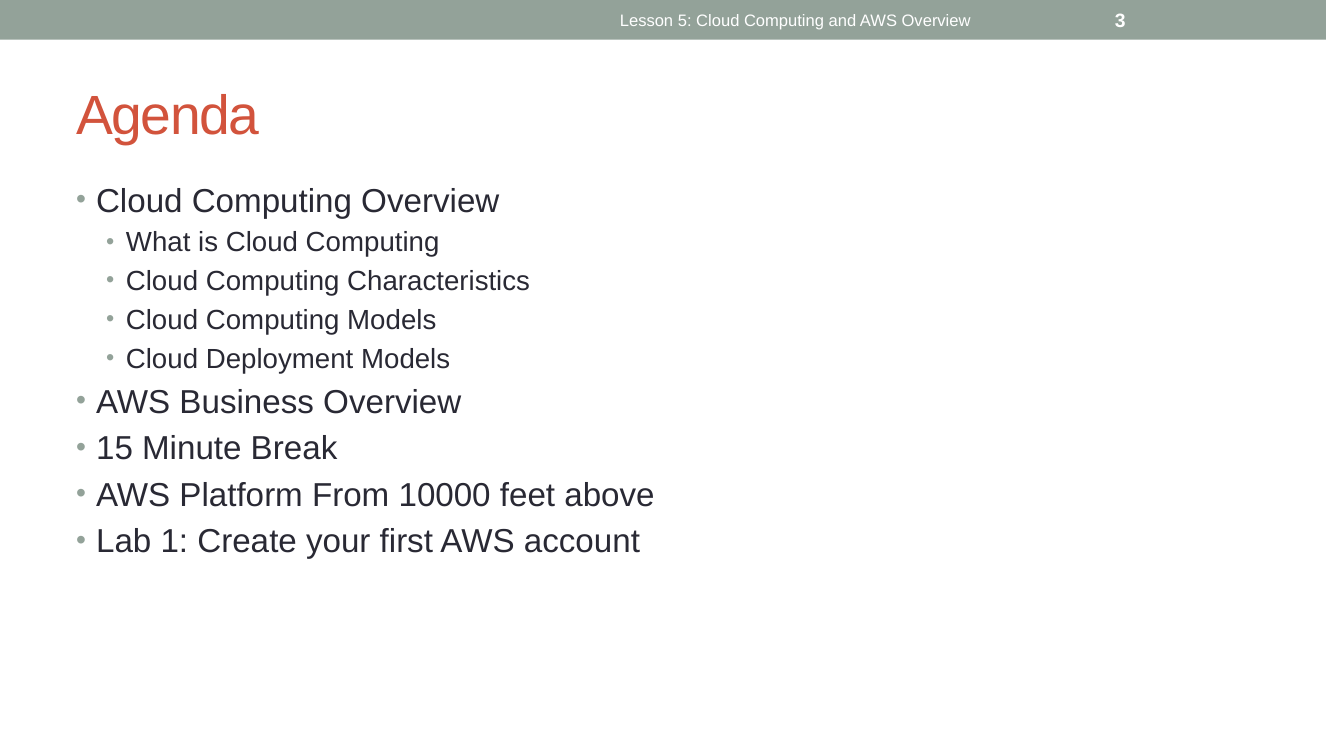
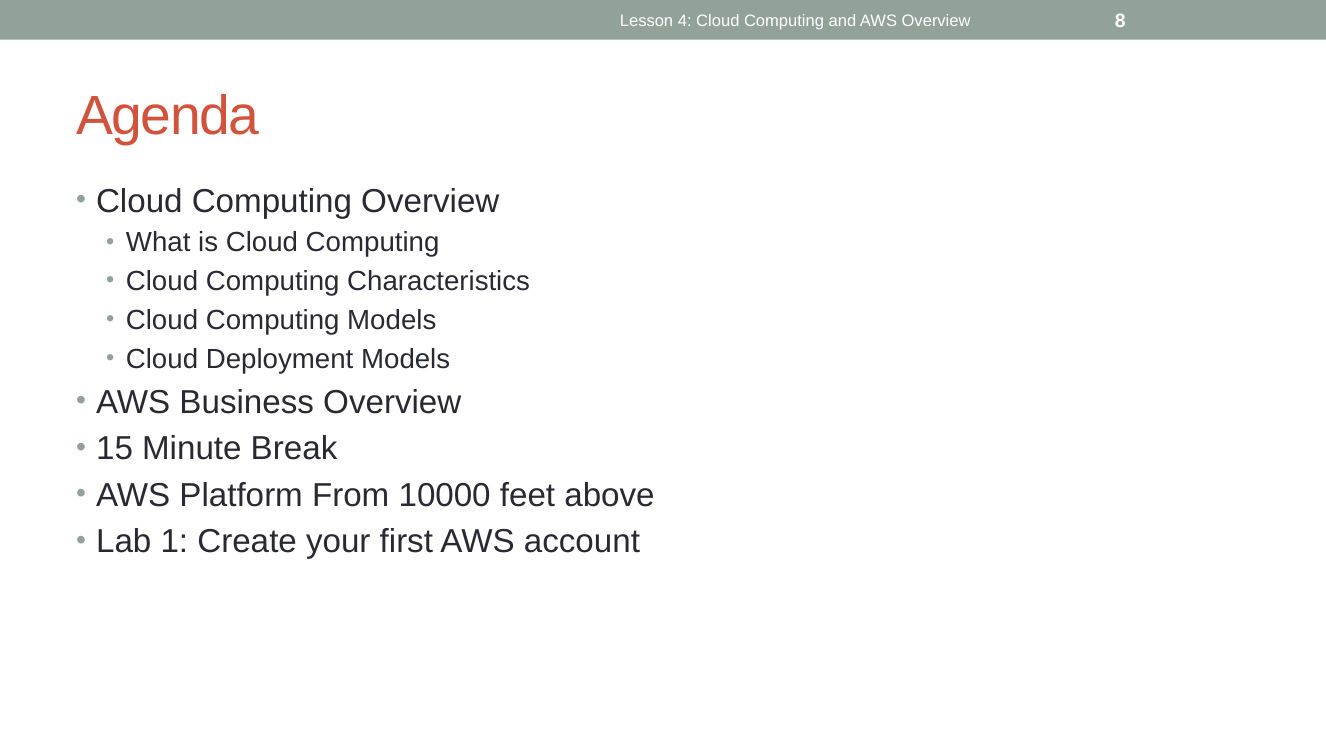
5: 5 -> 4 (685, 21)
3: 3 -> 8 (1120, 21)
